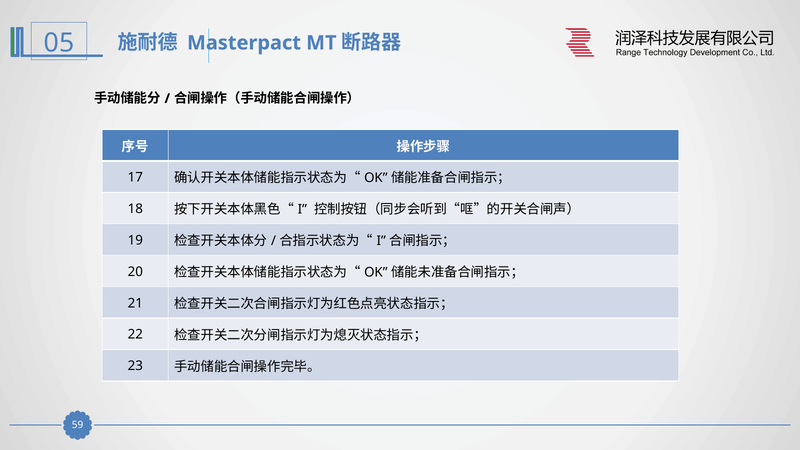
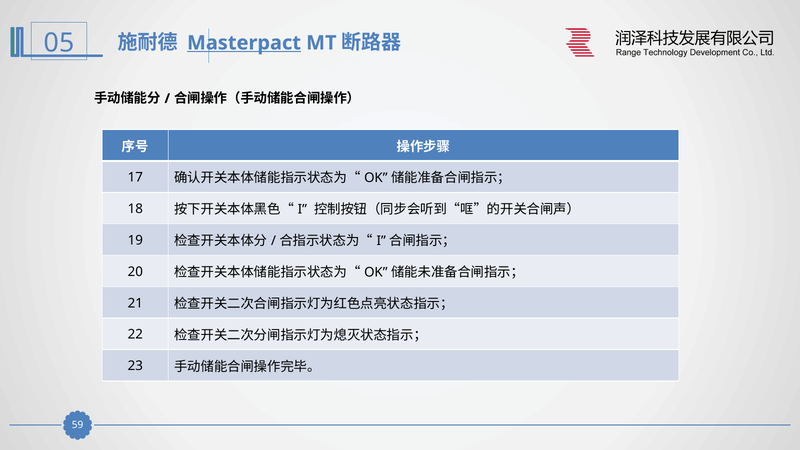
Masterpact underline: none -> present (244, 43)
